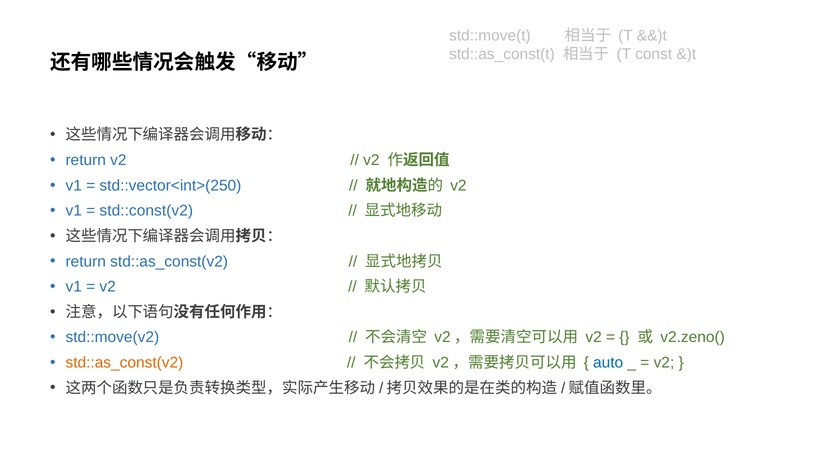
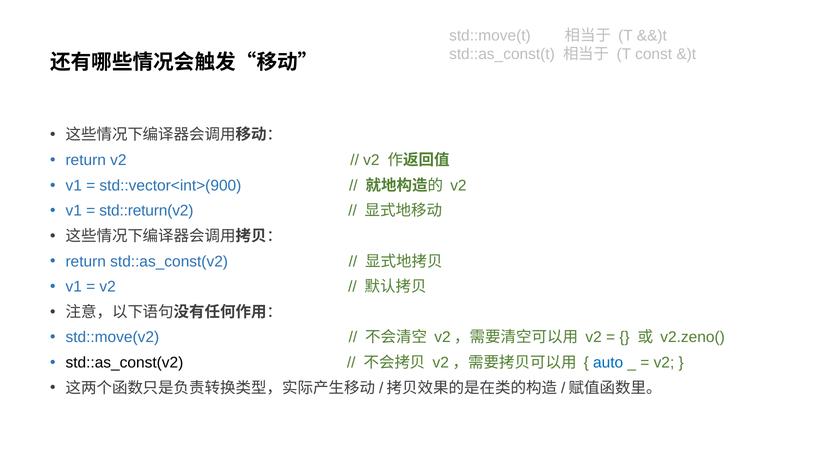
std::vector<int>(250: std::vector<int>(250 -> std::vector<int>(900 (170, 186)
std::const(v2: std::const(v2 -> std::return(v2 (146, 211)
std::as_const(v2 colour: orange -> black (124, 363)
